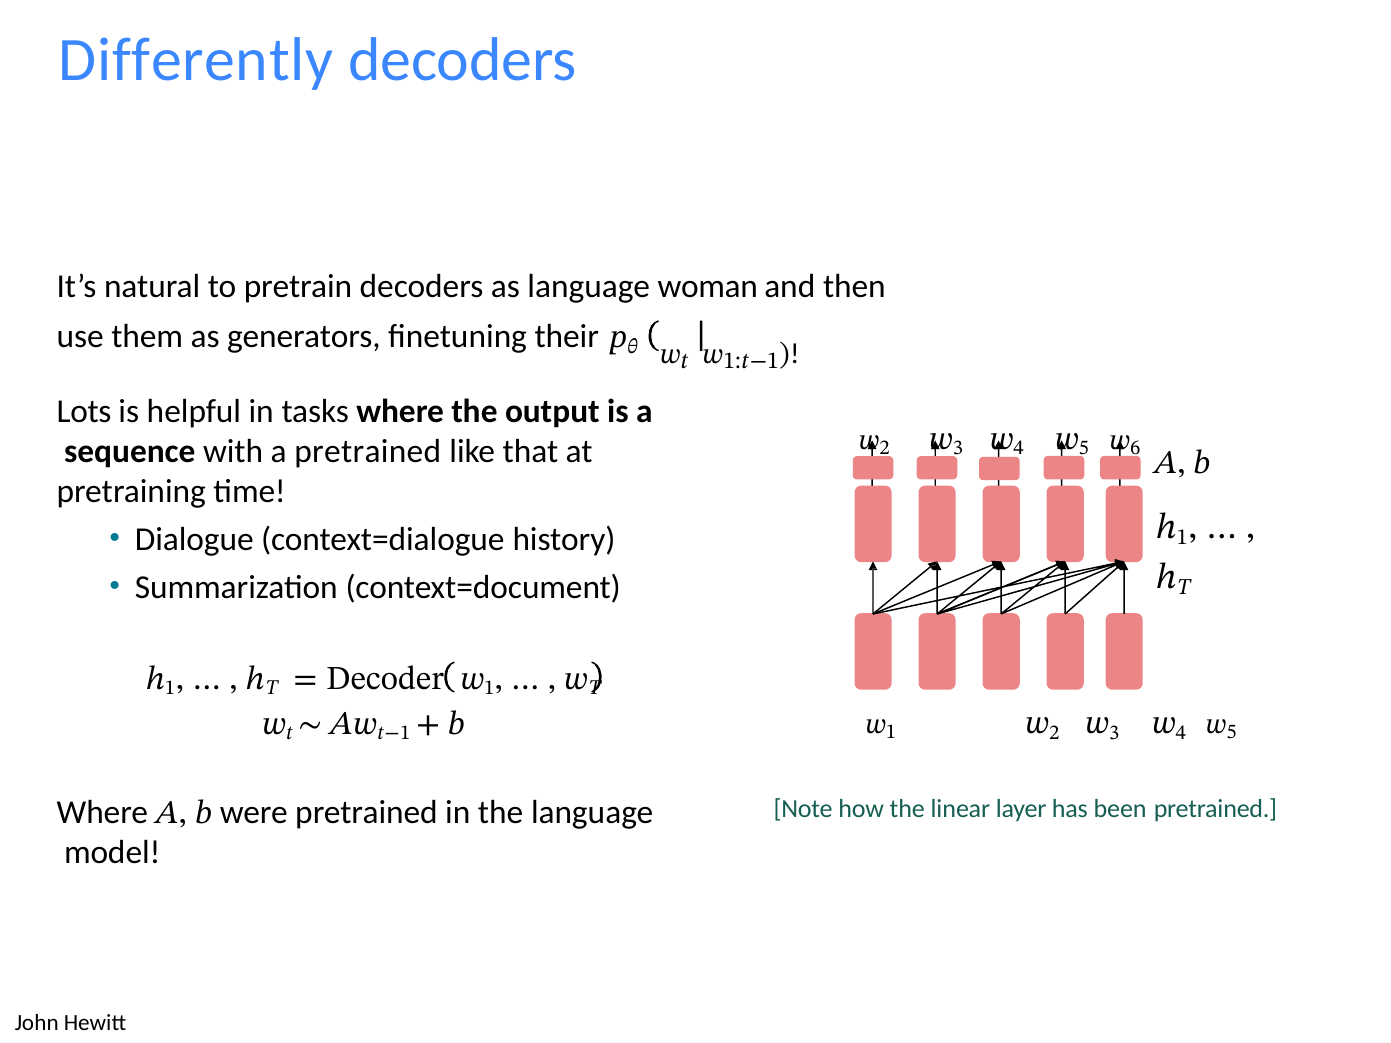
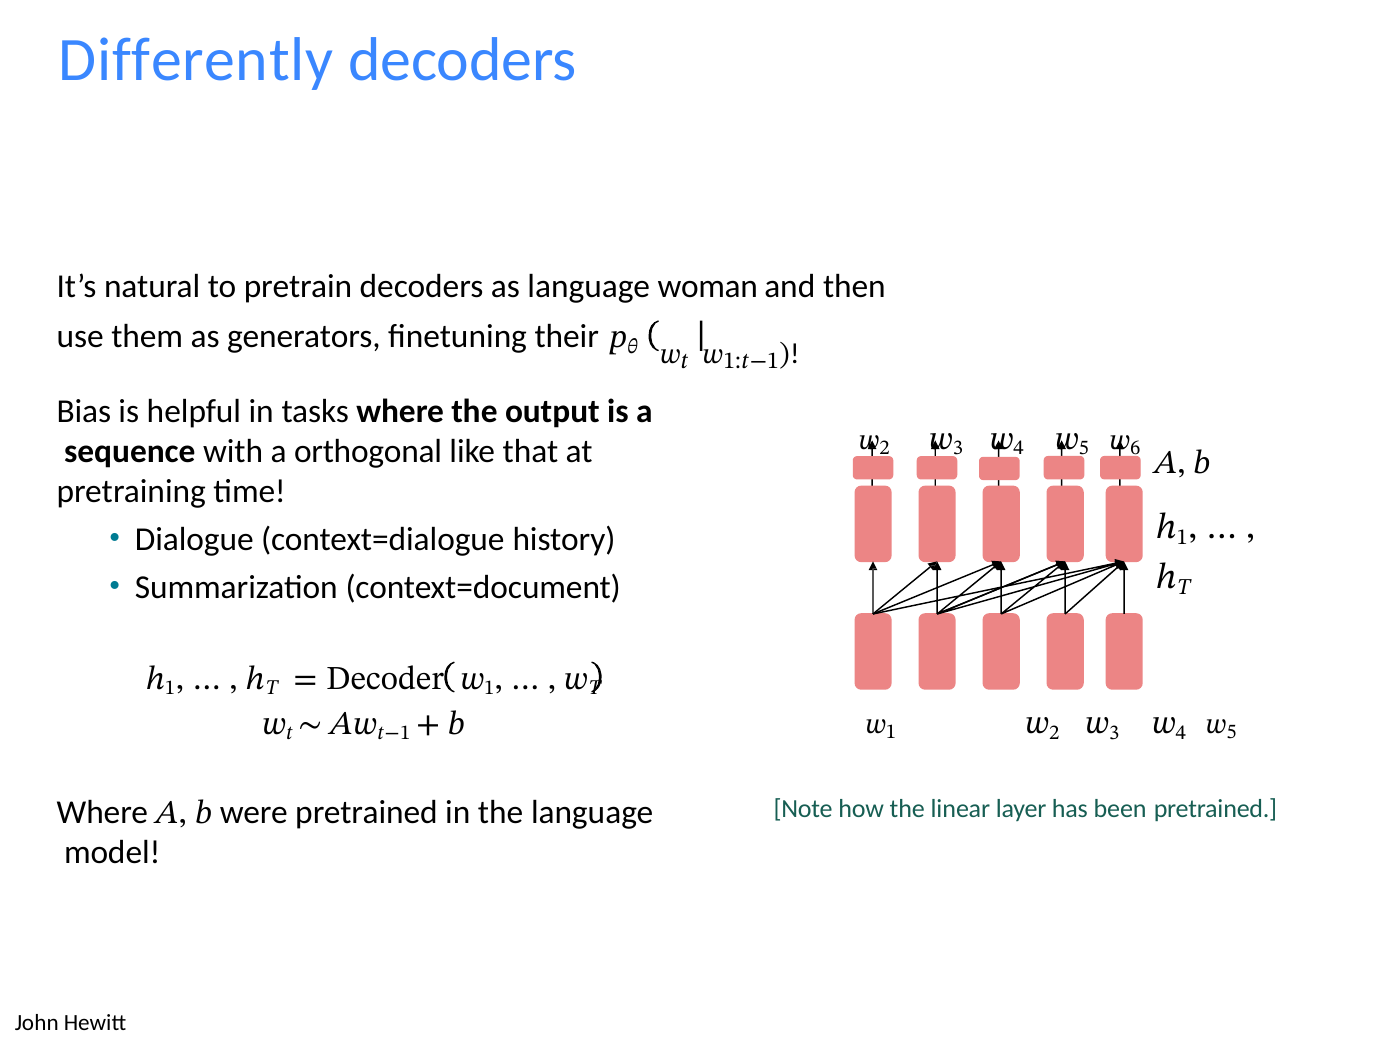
Lots: Lots -> Bias (84, 412)
a pretrained: pretrained -> orthogonal (368, 452)
